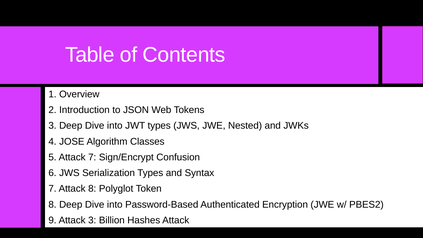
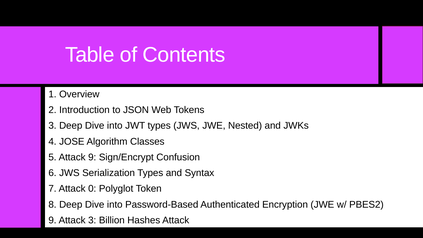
Attack 7: 7 -> 9 (92, 157)
Attack 8: 8 -> 0 (92, 189)
